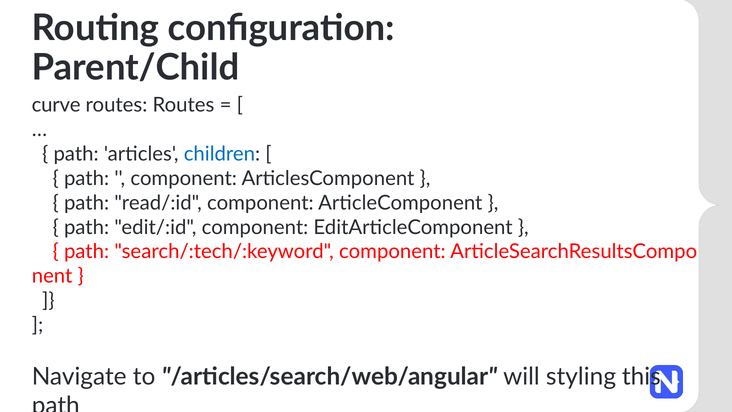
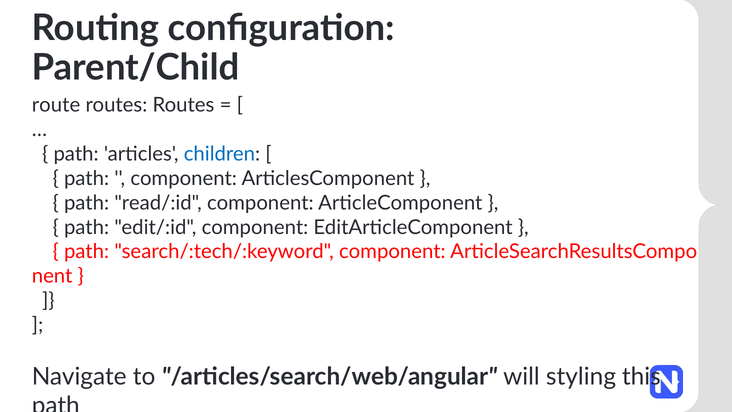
curve: curve -> route (56, 105)
